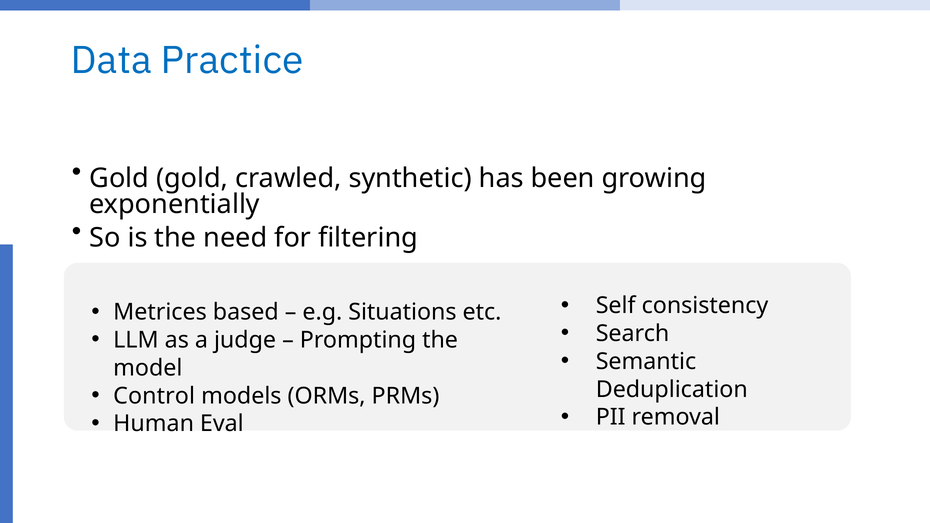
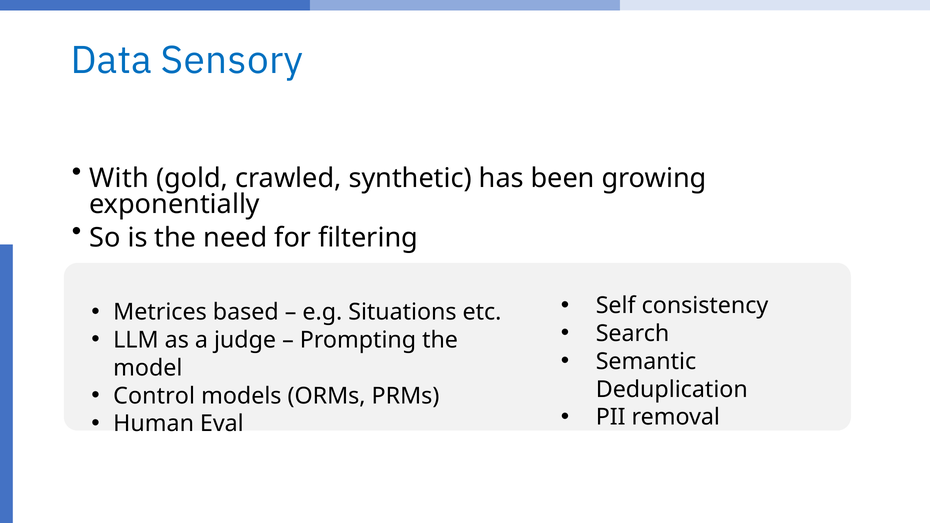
Practice: Practice -> Sensory (232, 60)
Gold: Gold -> With (119, 178)
